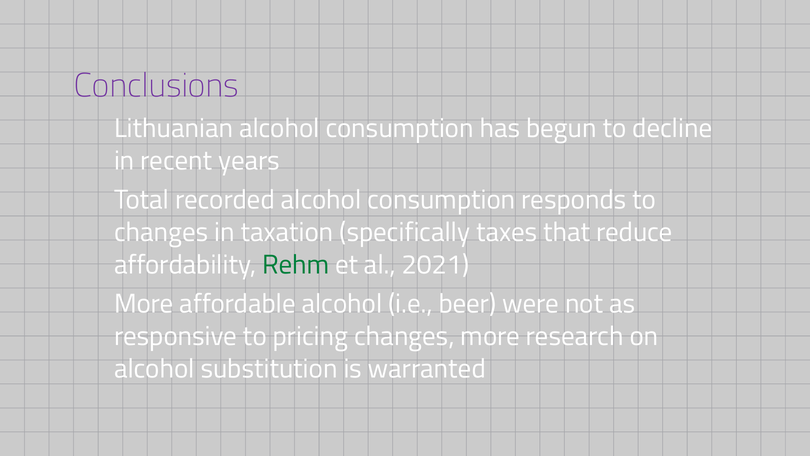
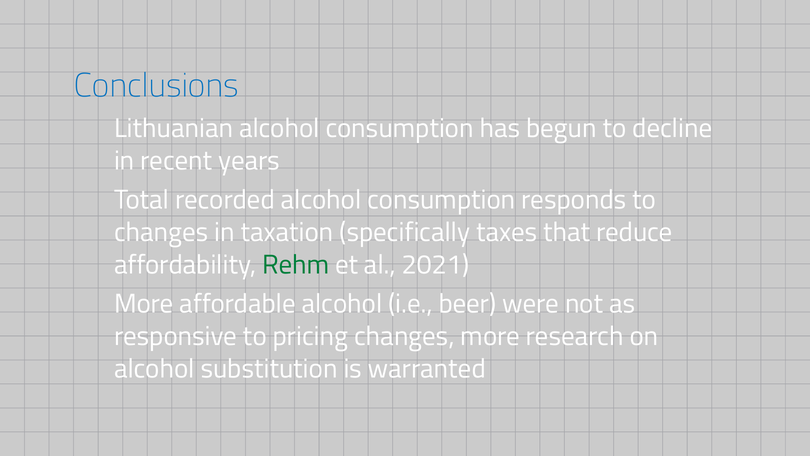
Conclusions colour: purple -> blue (156, 85)
